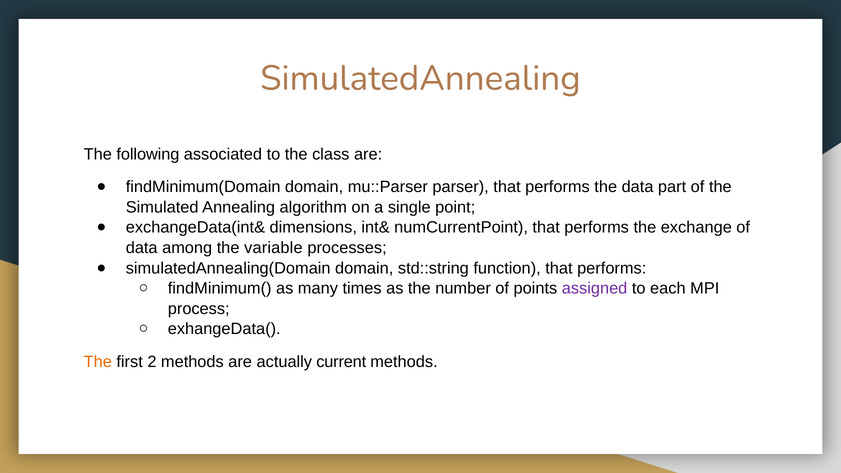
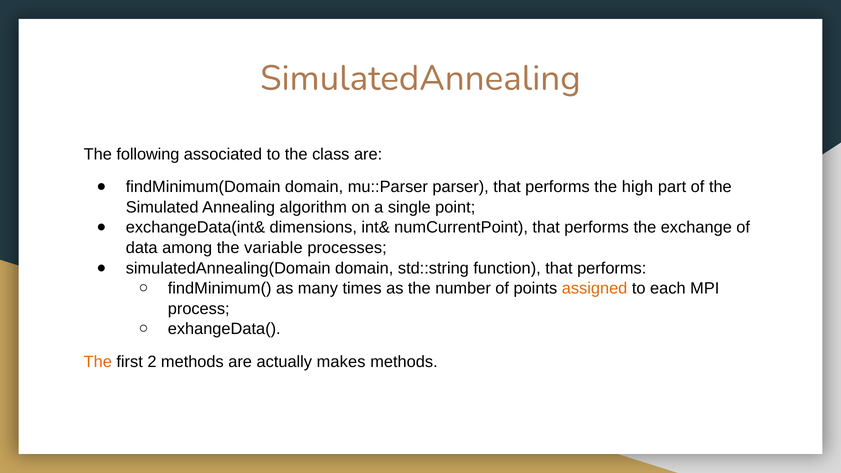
the data: data -> high (637, 187)
assigned colour: purple -> orange (595, 289)
current: current -> makes (341, 362)
